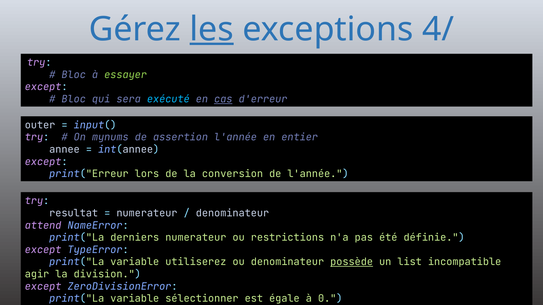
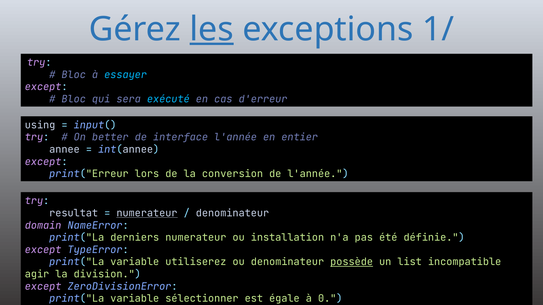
4/: 4/ -> 1/ (438, 29)
essayer colour: light green -> light blue (126, 75)
cas underline: present -> none (223, 99)
outer: outer -> using (40, 125)
mynums: mynums -> better (110, 137)
assertion: assertion -> interface (181, 137)
numerateur underline: none -> present (147, 213)
attend: attend -> domain (43, 226)
restrictions: restrictions -> installation (287, 238)
